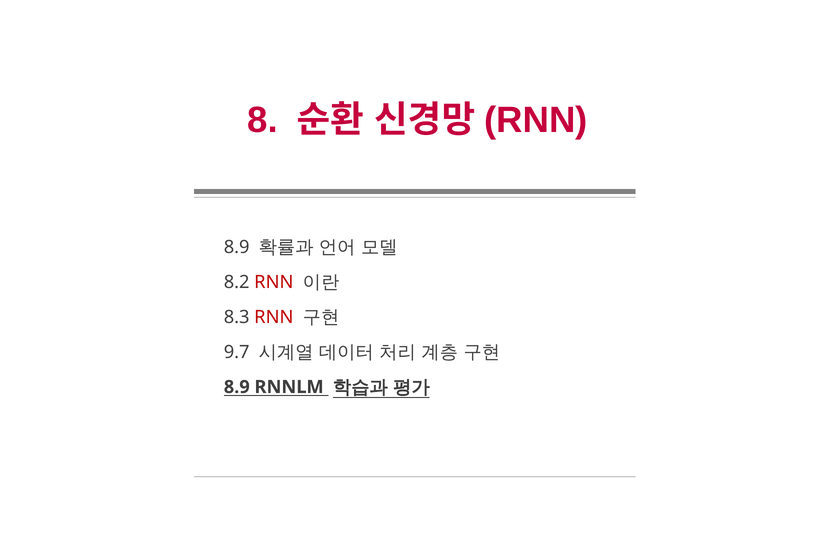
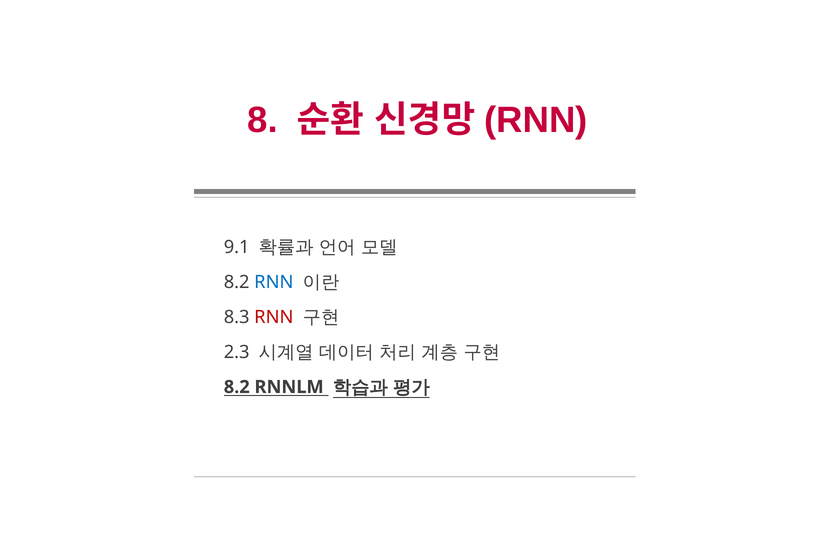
8.9: 8.9 -> 9.1 (237, 247)
RNN colour: red -> blue (274, 282)
9.7: 9.7 -> 2.3 (237, 352)
8.9: 8.9 -> 8.2 (237, 387)
